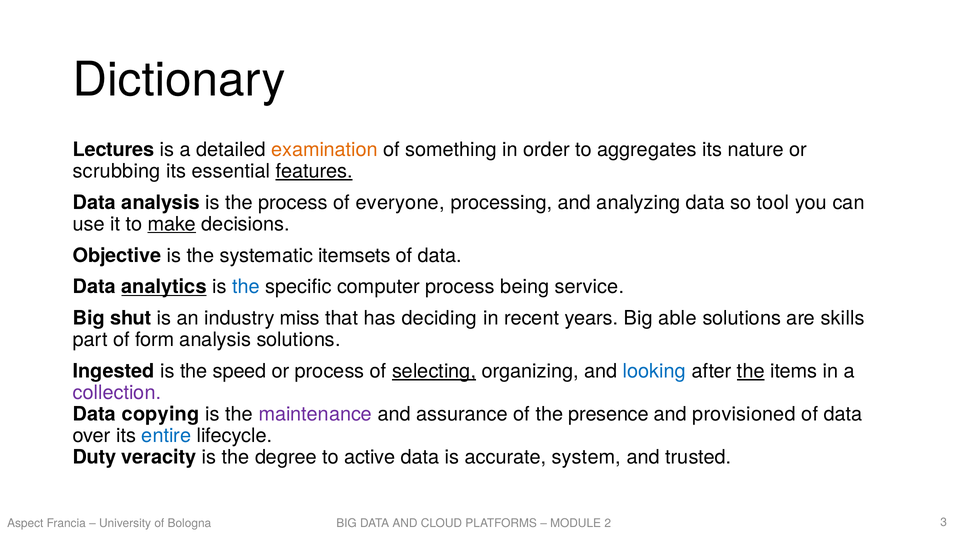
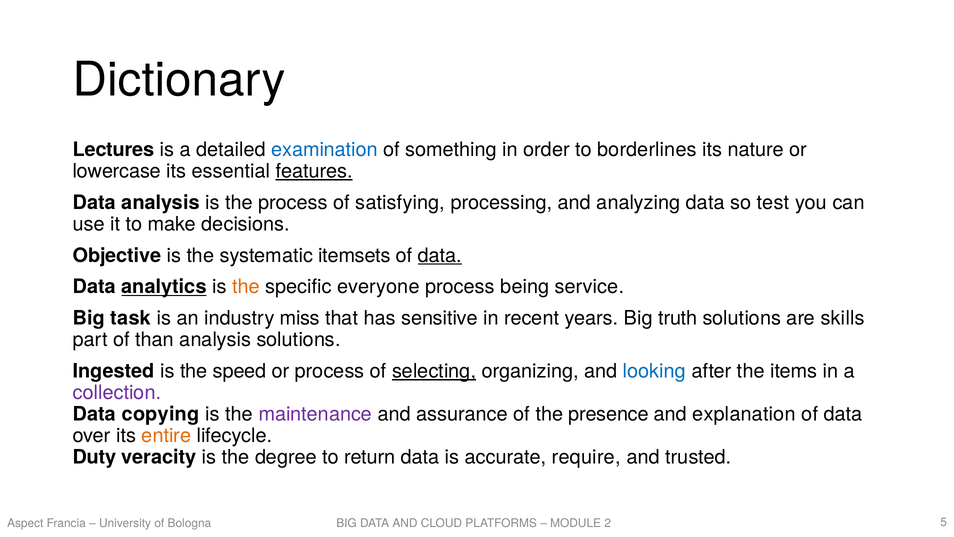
examination colour: orange -> blue (324, 150)
aggregates: aggregates -> borderlines (647, 150)
scrubbing: scrubbing -> lowercase (117, 171)
everyone: everyone -> satisfying (400, 202)
tool: tool -> test (773, 202)
make underline: present -> none (172, 224)
data underline: none -> present (440, 255)
the colour: blue -> orange (246, 287)
computer: computer -> everyone (378, 287)
shut: shut -> task (131, 318)
deciding: deciding -> sensitive (439, 318)
able: able -> truth (678, 318)
form: form -> than (155, 340)
the underline: present -> none (751, 371)
provisioned: provisioned -> explanation (744, 414)
entire colour: blue -> orange (166, 435)
active: active -> return (370, 457)
system: system -> require (586, 457)
3: 3 -> 5 (944, 522)
